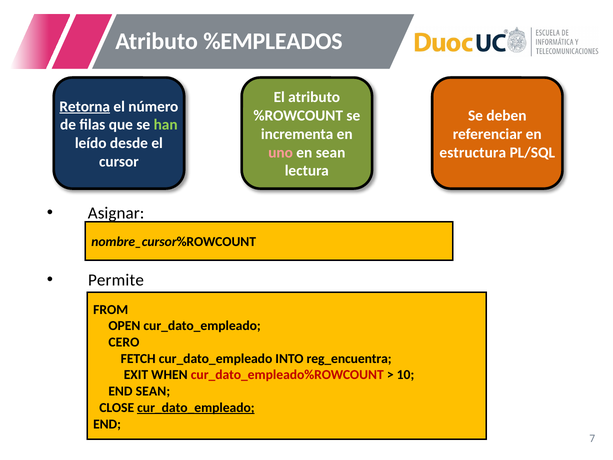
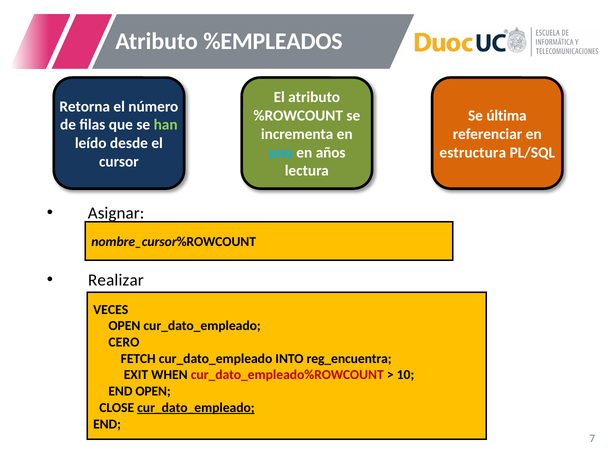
Retorna underline: present -> none (85, 106)
deben: deben -> última (507, 116)
uno colour: pink -> light blue (281, 152)
en sean: sean -> años (331, 152)
Permite: Permite -> Realizar (116, 280)
FROM: FROM -> VECES (111, 309)
END SEAN: SEAN -> OPEN (153, 391)
